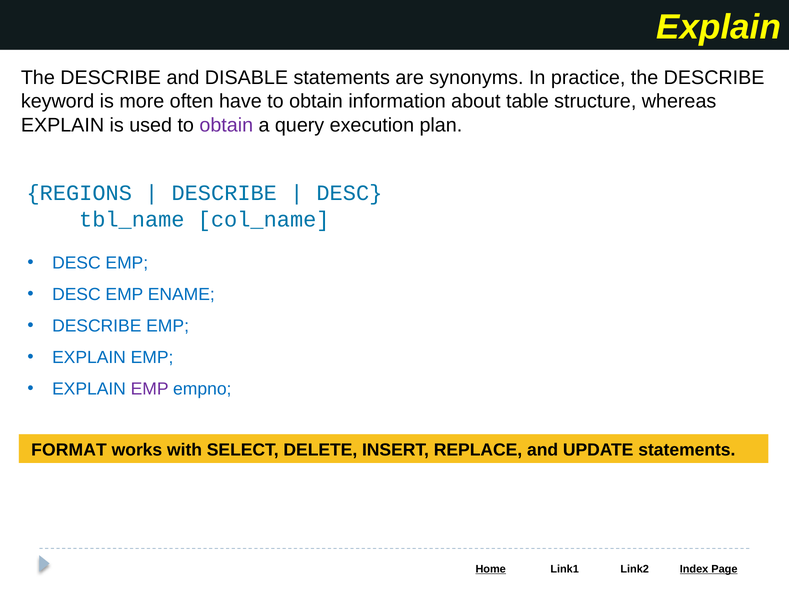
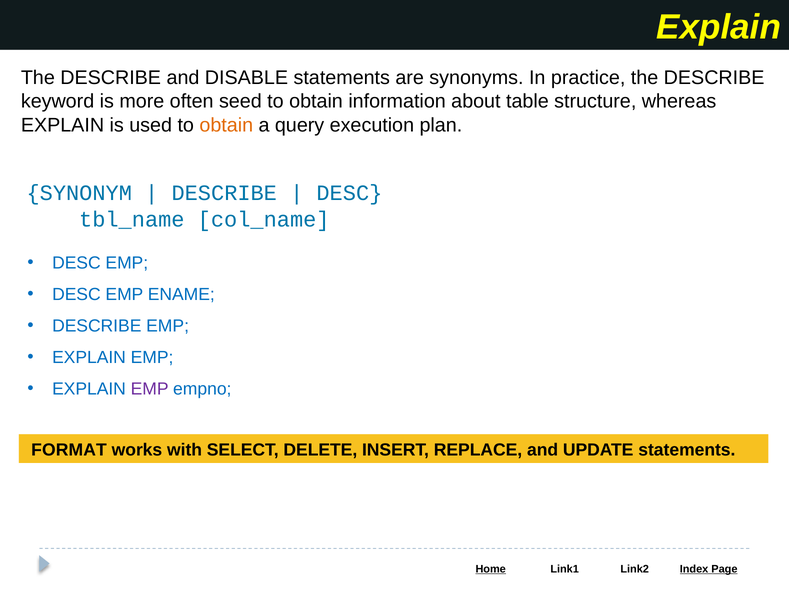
have: have -> seed (240, 101)
obtain colour: purple -> orange (226, 125)
REGIONS: REGIONS -> SYNONYM (79, 193)
